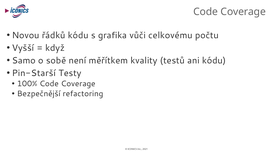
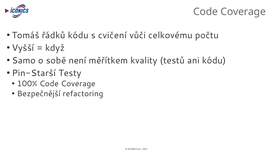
Novou: Novou -> Tomáš (26, 35)
grafika: grafika -> cvičení (112, 35)
